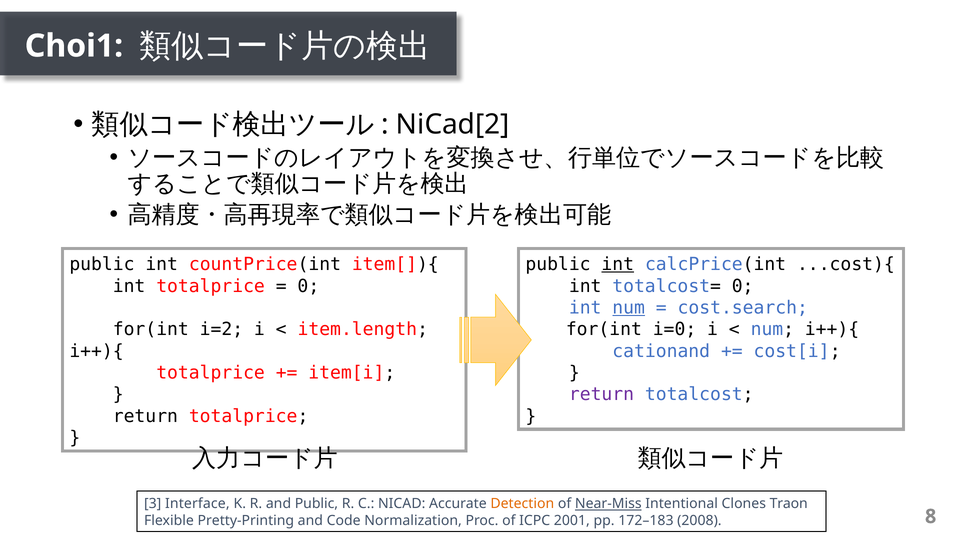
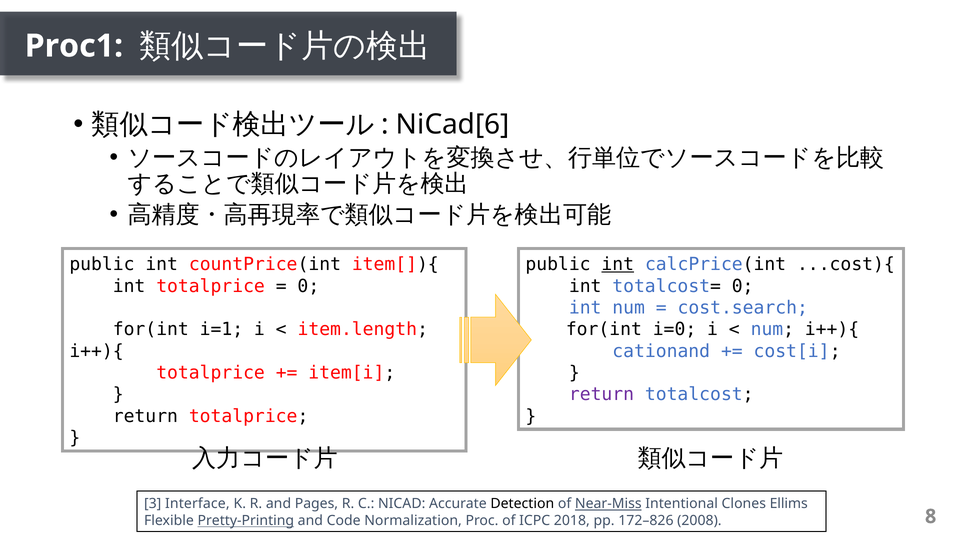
Choi1: Choi1 -> Proc1 (74, 46)
NiCad[2: NiCad[2 -> NiCad[6 (453, 125)
num underline: present -> none (629, 308)
i=2: i=2 -> i=1 (221, 329)
and Public: Public -> Pages (316, 504)
Detection colour: orange -> black (522, 504)
Traon: Traon -> Ellims (789, 504)
Pretty-Printing underline: none -> present (246, 520)
2001: 2001 -> 2018 (572, 520)
172–183: 172–183 -> 172–826 (646, 520)
